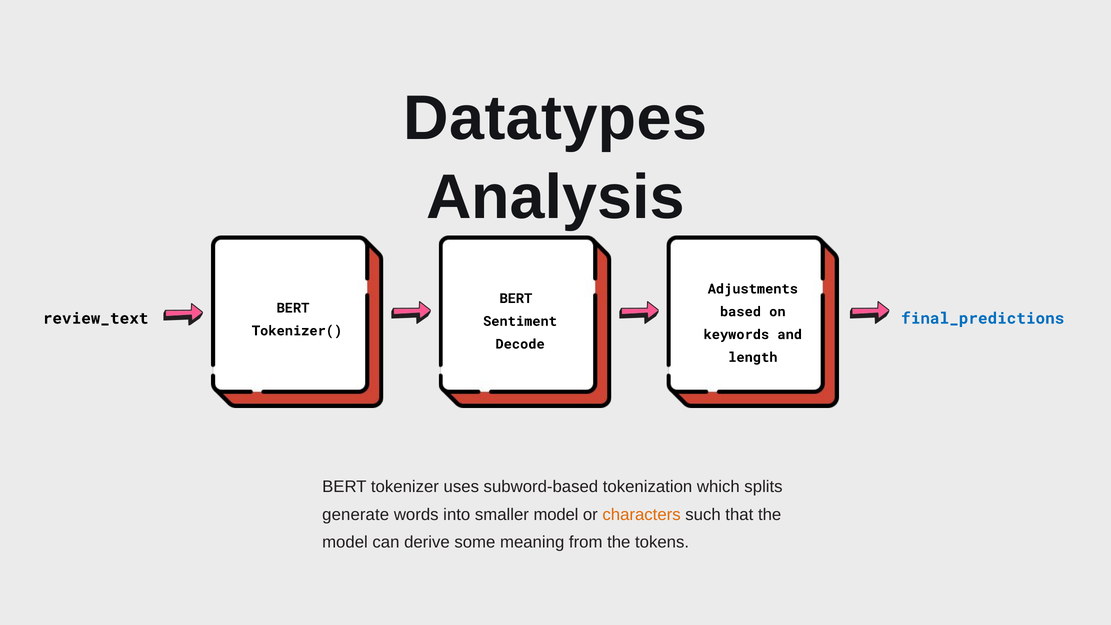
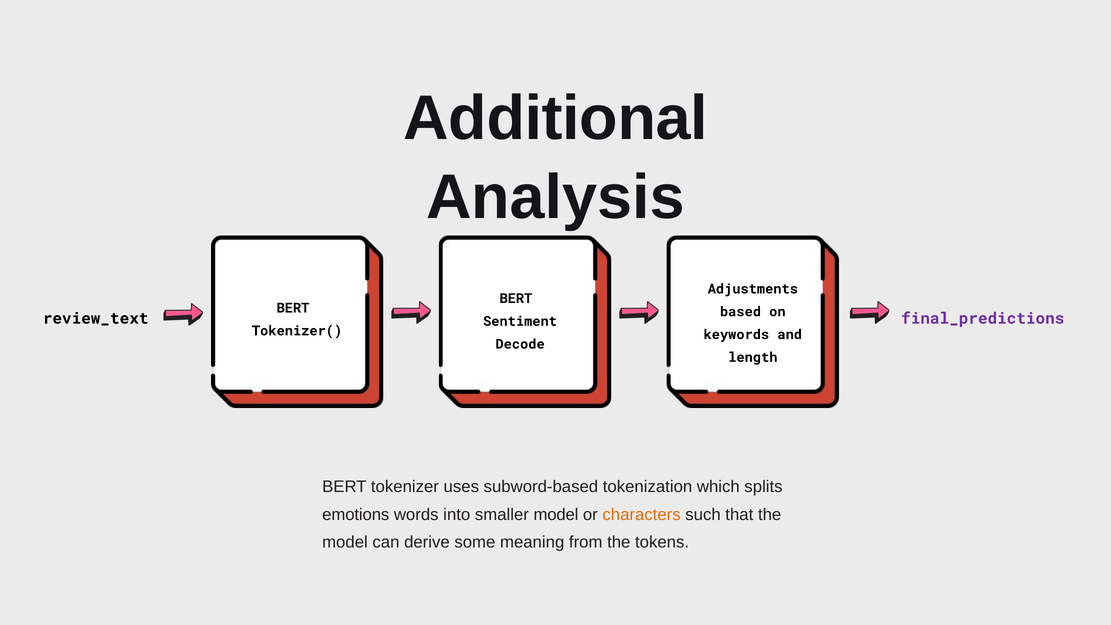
Datatypes: Datatypes -> Additional (556, 119)
final_predictions colour: blue -> purple (983, 318)
generate: generate -> emotions (356, 514)
